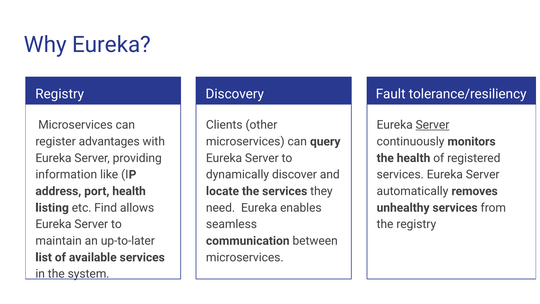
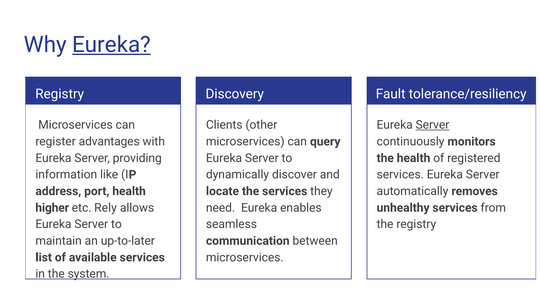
Eureka underline: none -> present (112, 45)
listing: listing -> higher (52, 208)
Find: Find -> Rely (106, 208)
